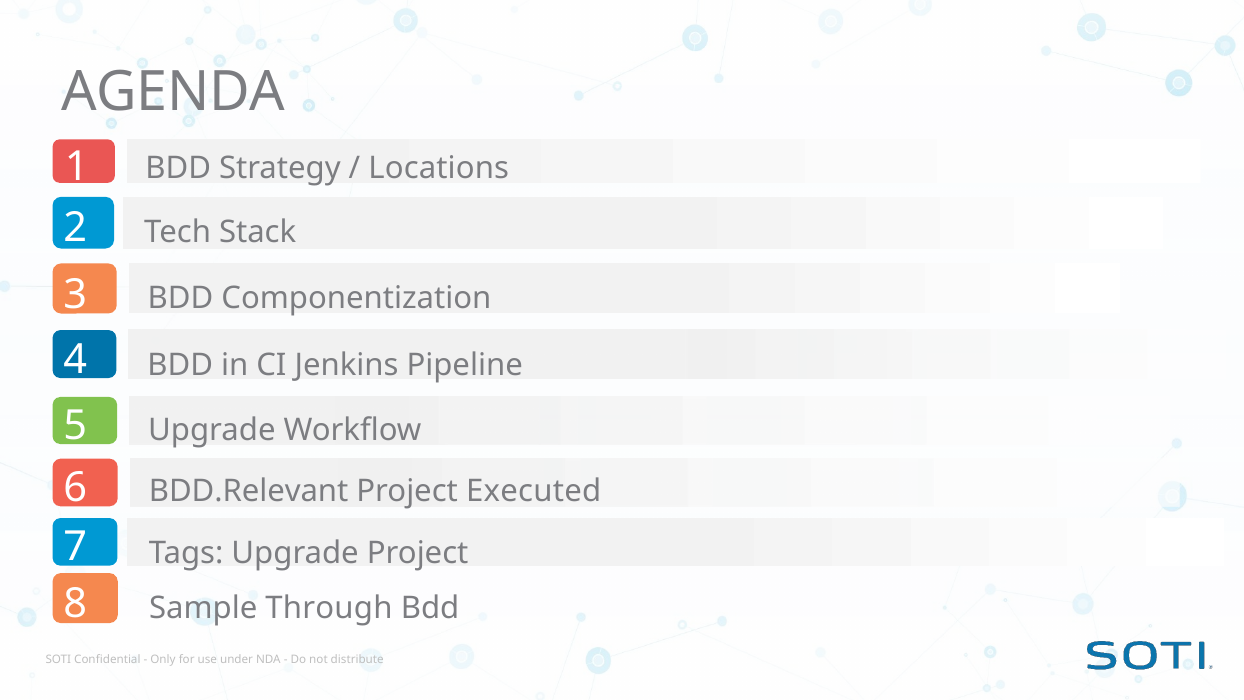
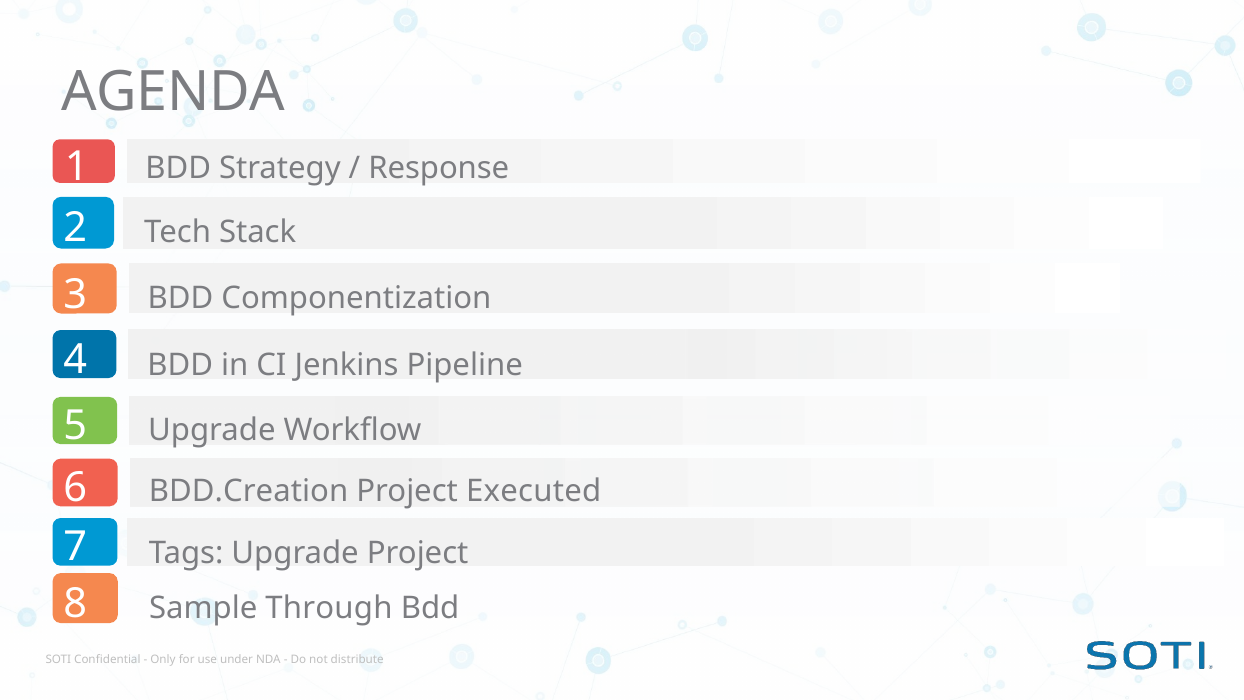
Locations: Locations -> Response (439, 168)
BDD.Relevant: BDD.Relevant -> BDD.Creation (249, 491)
